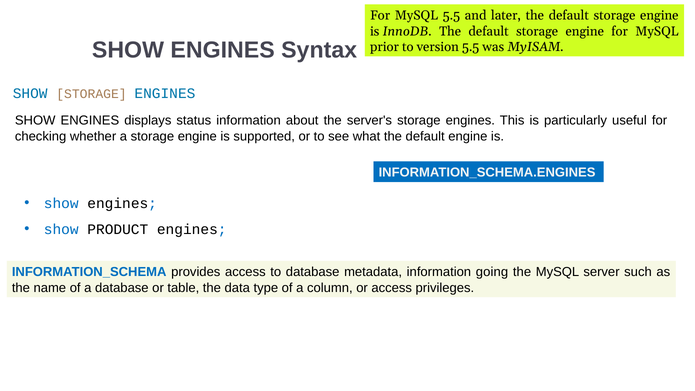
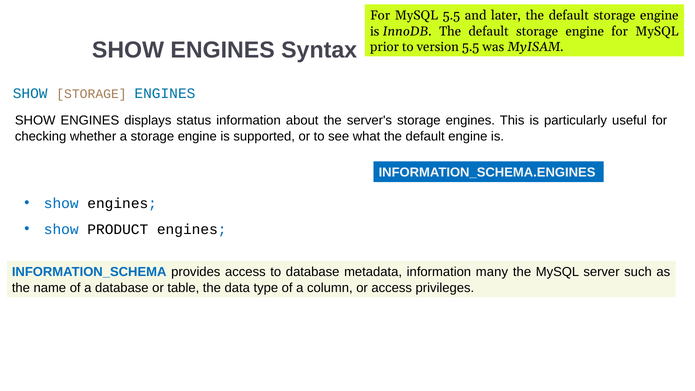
going: going -> many (492, 272)
